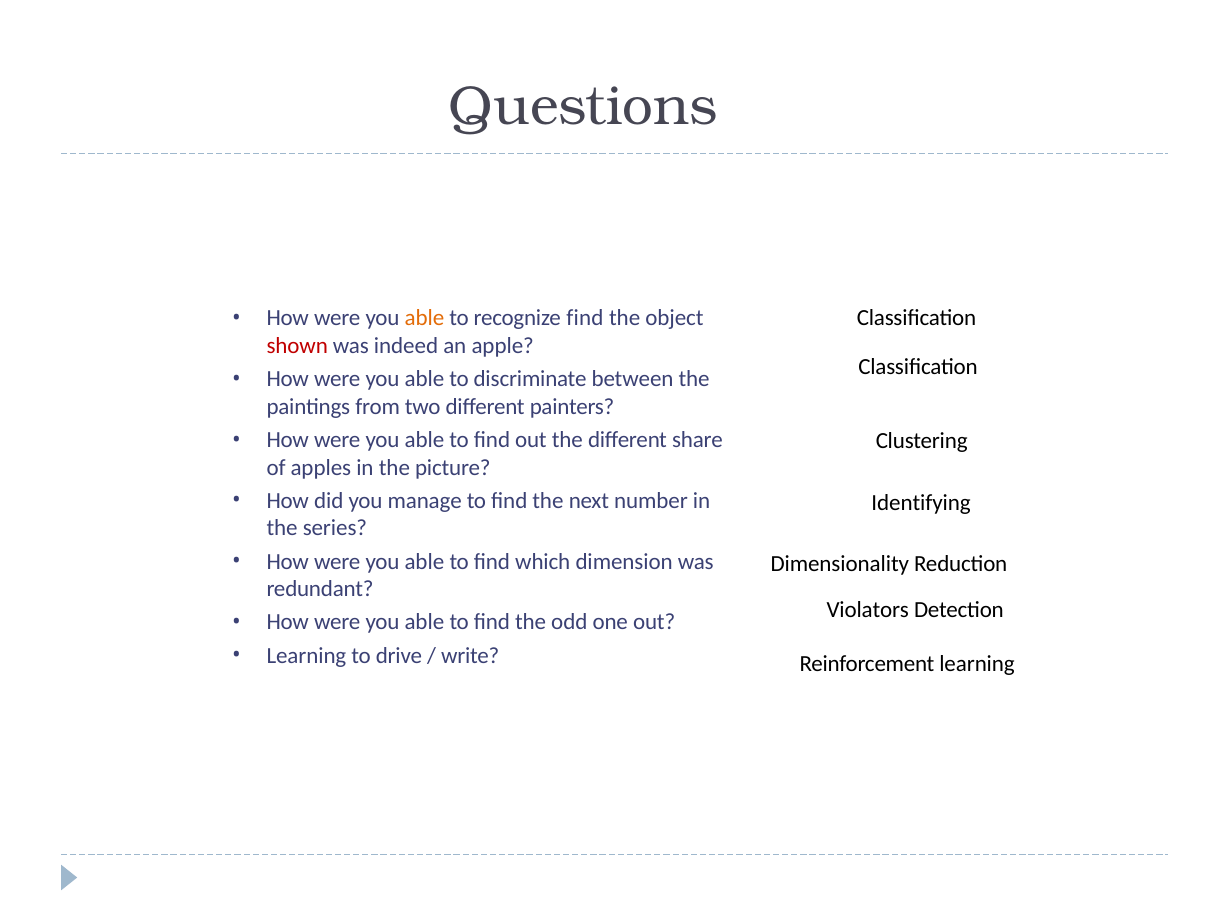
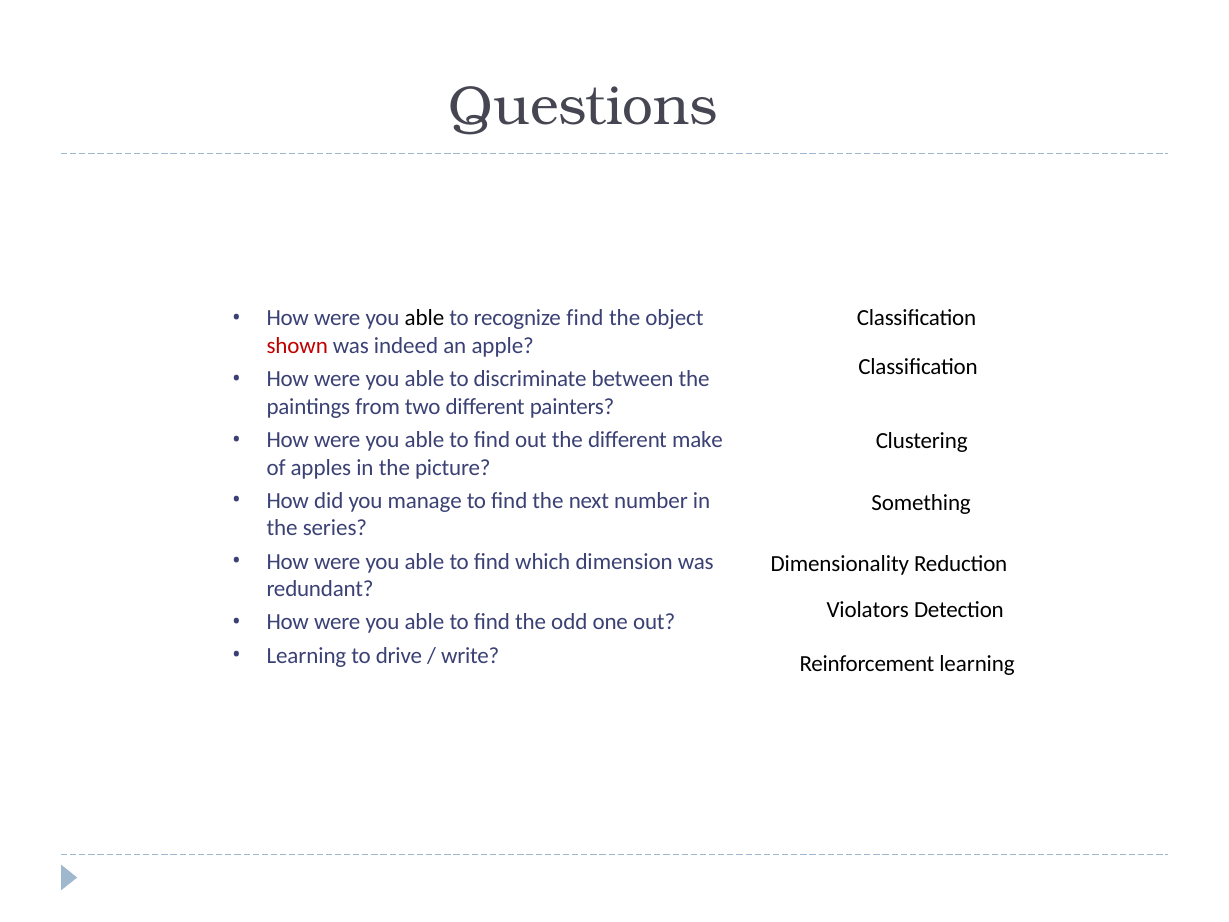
able colour: orange -> black (425, 318)
share: share -> make (698, 440)
Identifying: Identifying -> Something (921, 502)
